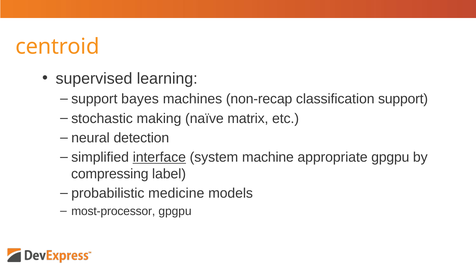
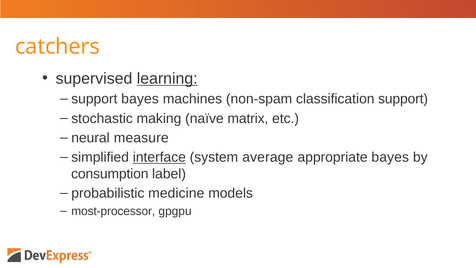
centroid: centroid -> catchers (57, 47)
learning underline: none -> present (167, 78)
non-recap: non-recap -> non-spam (259, 99)
detection: detection -> measure (141, 138)
machine: machine -> average (268, 157)
appropriate gpgpu: gpgpu -> bayes (390, 157)
compressing: compressing -> consumption (110, 174)
